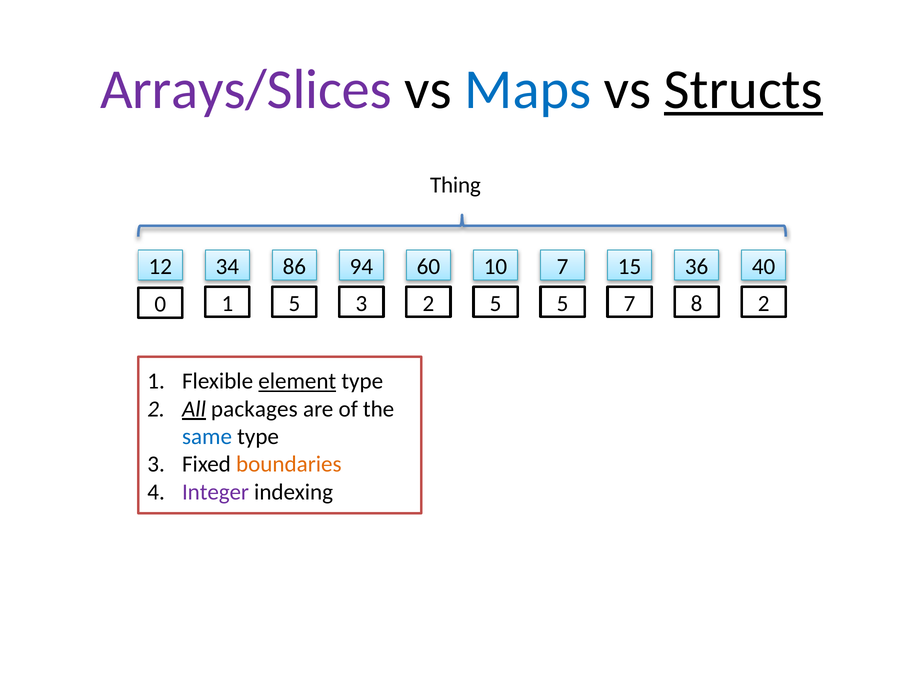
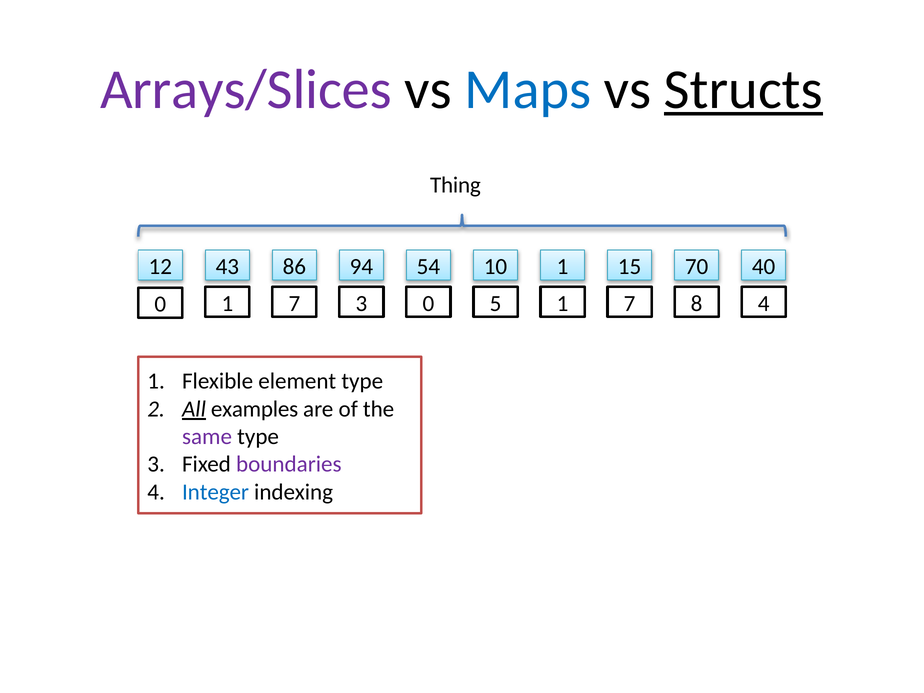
34: 34 -> 43 (227, 267)
60: 60 -> 54 (428, 267)
10 7: 7 -> 1 (563, 267)
36: 36 -> 70 (697, 267)
5: 5 -> 7 (294, 303)
3 2: 2 -> 0 (428, 303)
5 5: 5 -> 1 (563, 303)
8 2: 2 -> 4 (764, 303)
element underline: present -> none (297, 381)
packages: packages -> examples (255, 409)
same colour: blue -> purple (207, 437)
boundaries colour: orange -> purple (289, 464)
Integer colour: purple -> blue (215, 492)
